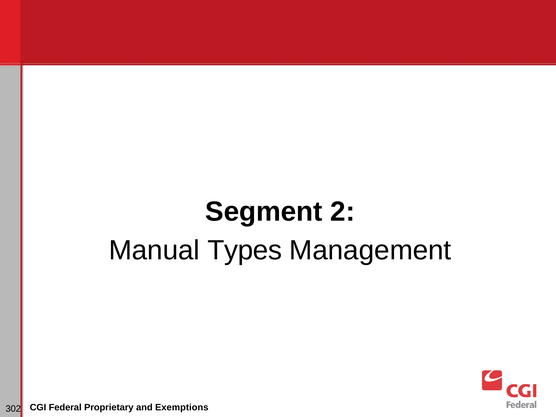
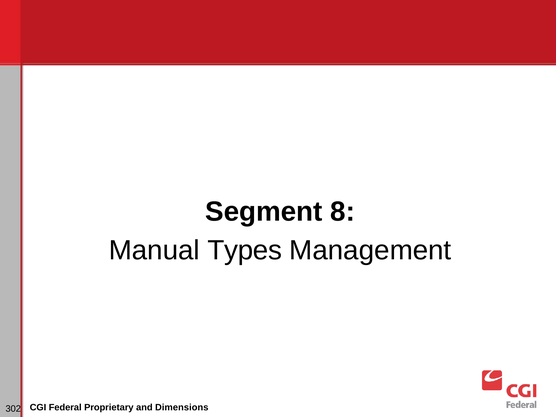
2: 2 -> 8 (343, 211)
Exemptions: Exemptions -> Dimensions (182, 407)
